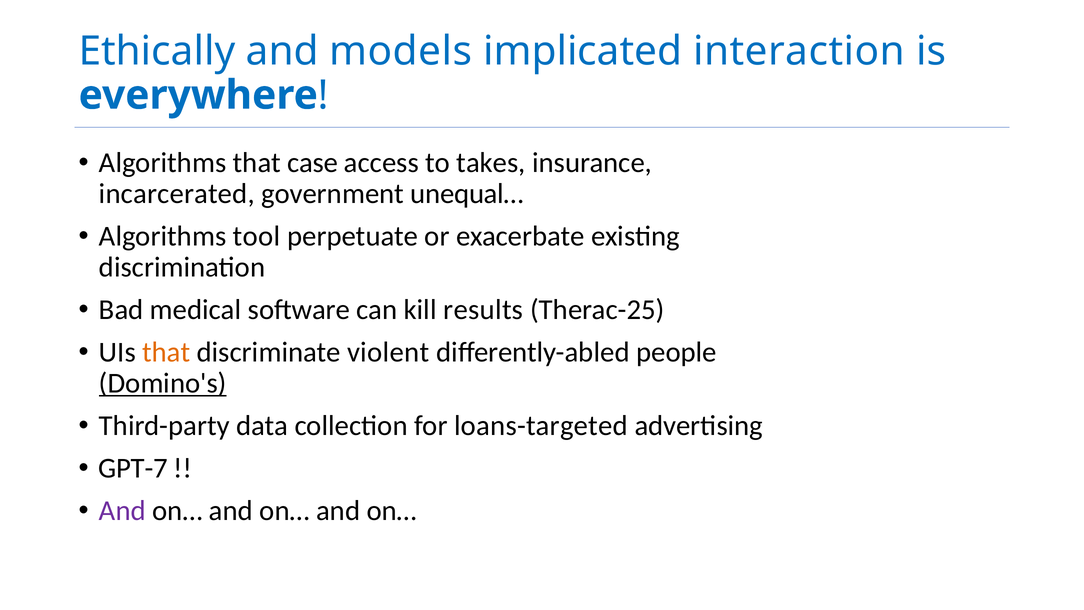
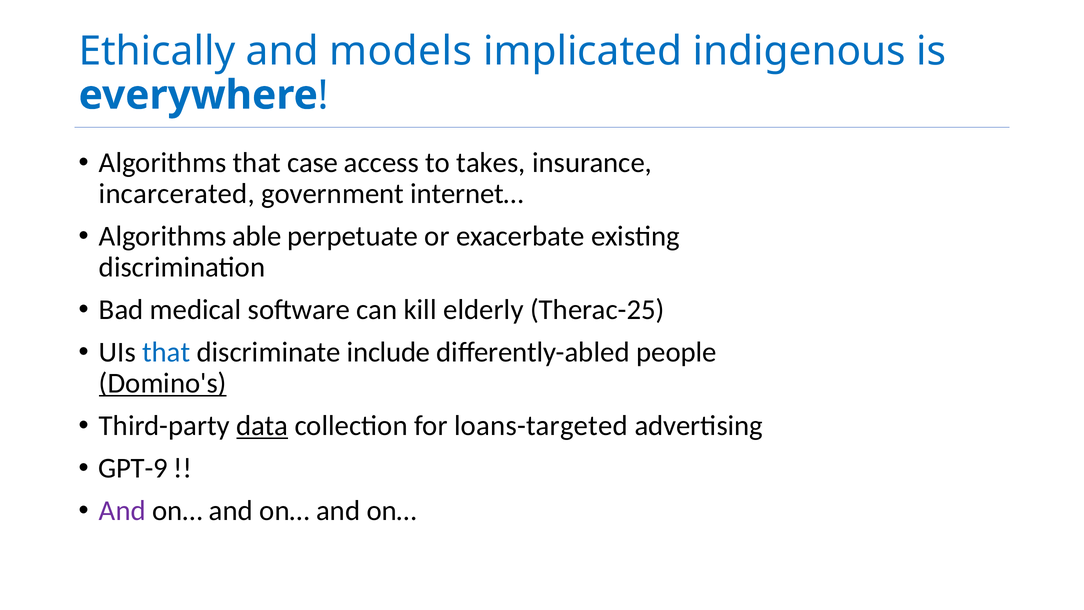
interaction: interaction -> indigenous (799, 51)
unequal…: unequal… -> internet… (467, 194)
tool: tool -> able (257, 236)
results: results -> elderly (483, 310)
that colour: orange -> blue (166, 352)
violent: violent -> include (389, 352)
data underline: none -> present (262, 426)
GPT-7: GPT-7 -> GPT-9 (133, 468)
